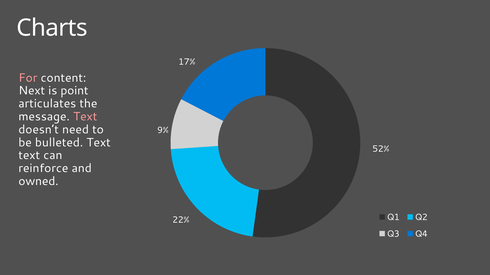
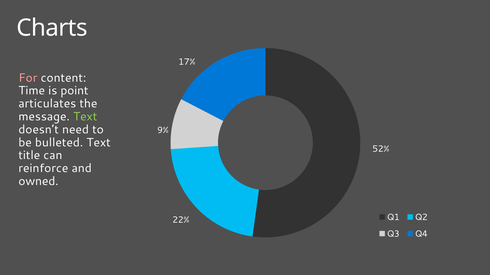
Next: Next -> Time (32, 91)
Text colour: pink -> light green (85, 117)
text: text -> title (29, 156)
